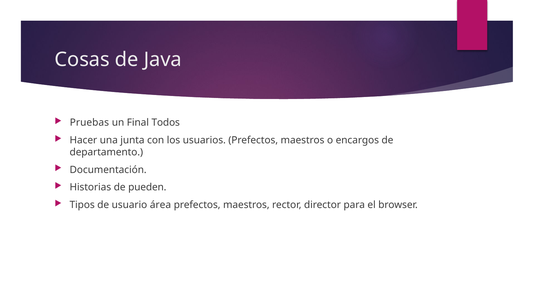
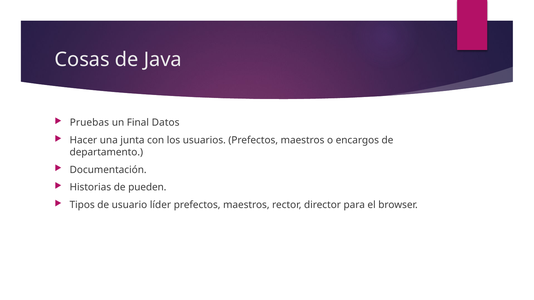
Todos: Todos -> Datos (166, 123)
área: área -> líder (160, 205)
